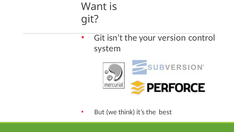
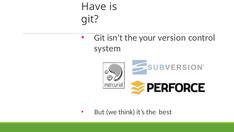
Want: Want -> Have (94, 7)
